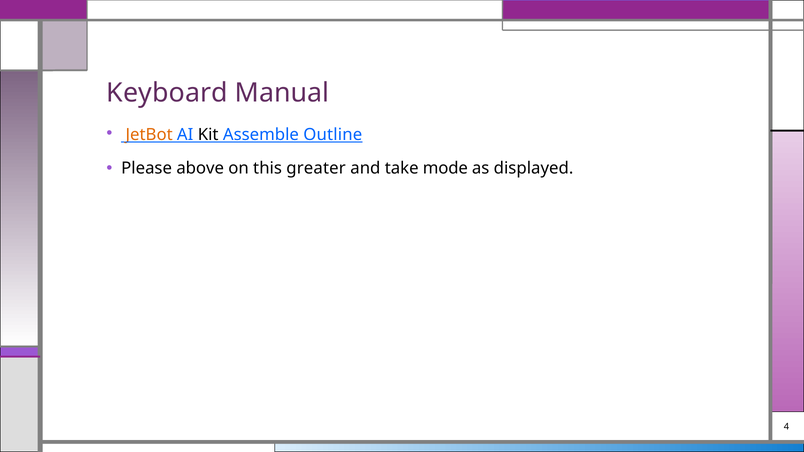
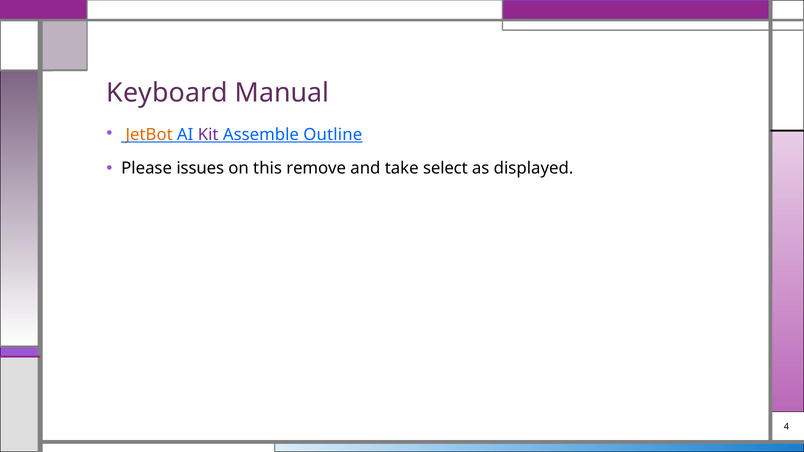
Kit colour: black -> purple (208, 135)
above: above -> issues (200, 168)
greater: greater -> remove (316, 168)
mode: mode -> select (445, 168)
